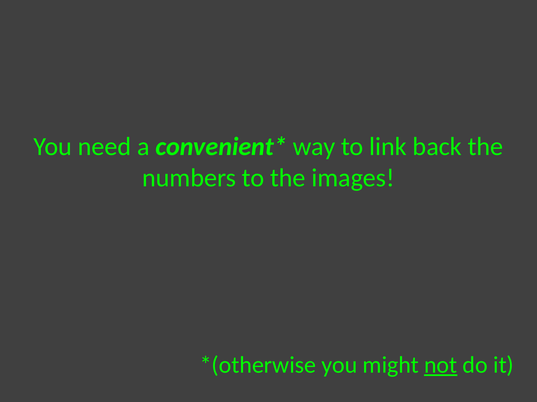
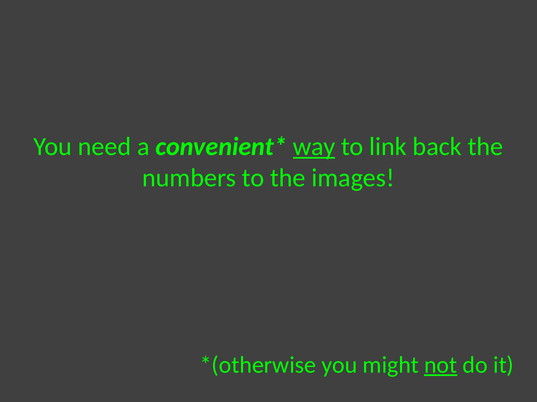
way underline: none -> present (314, 147)
